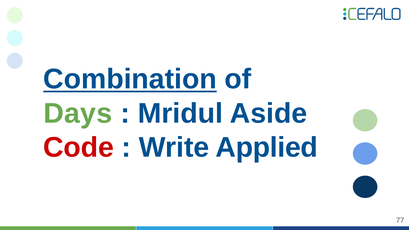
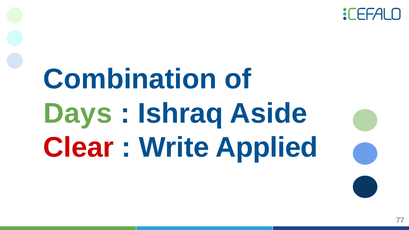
Combination underline: present -> none (130, 79)
Mridul: Mridul -> Ishraq (180, 113)
Code: Code -> Clear (79, 147)
